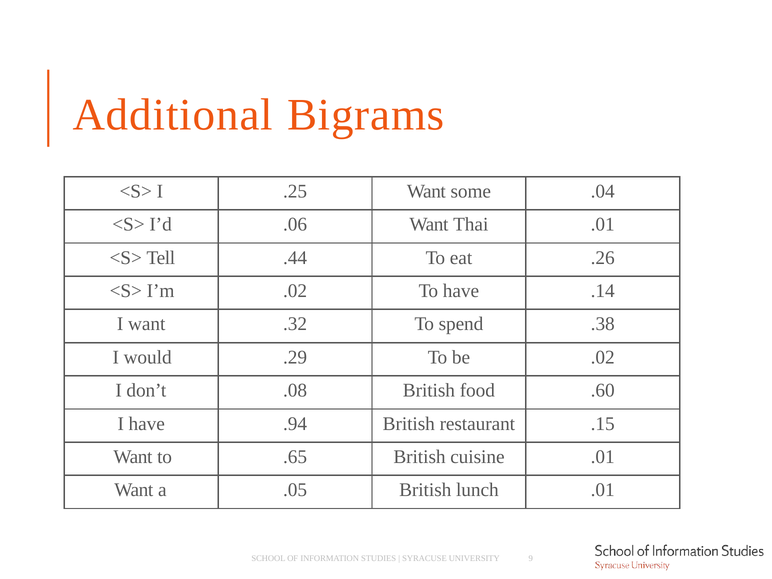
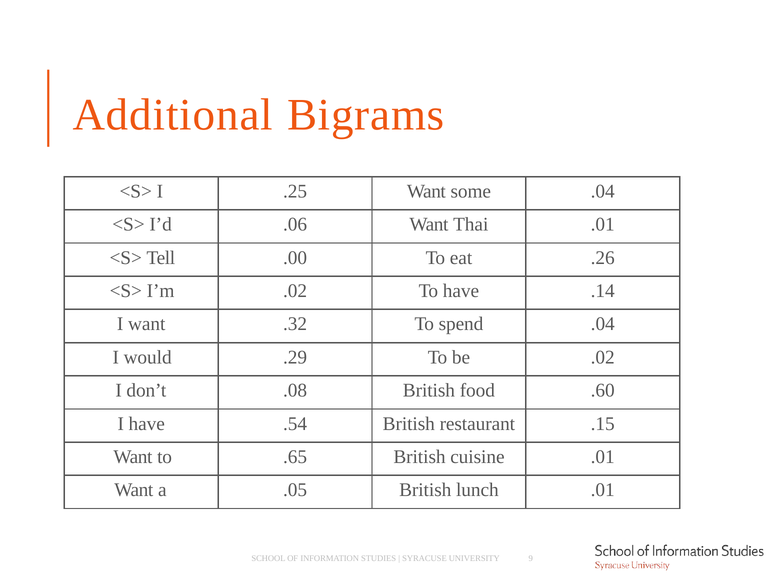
.44: .44 -> .00 (295, 258)
spend .38: .38 -> .04 (603, 324)
.94: .94 -> .54 (295, 424)
